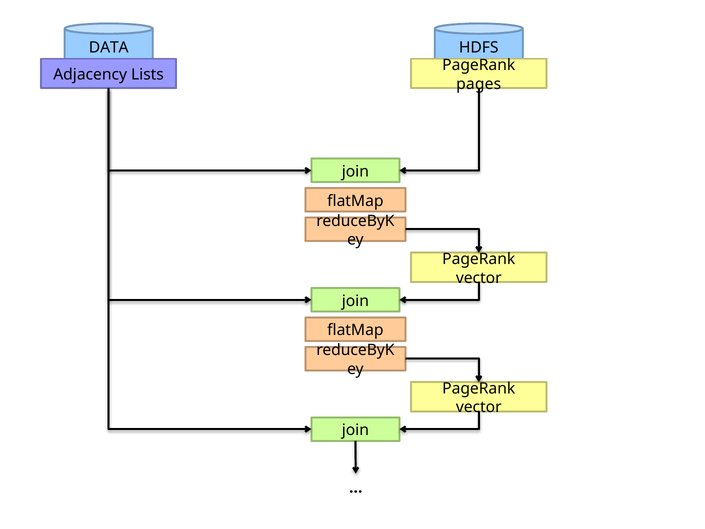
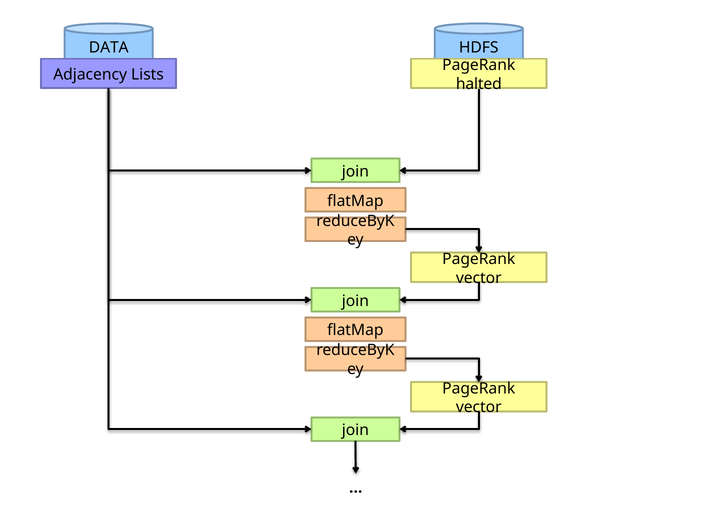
pages: pages -> halted (479, 84)
